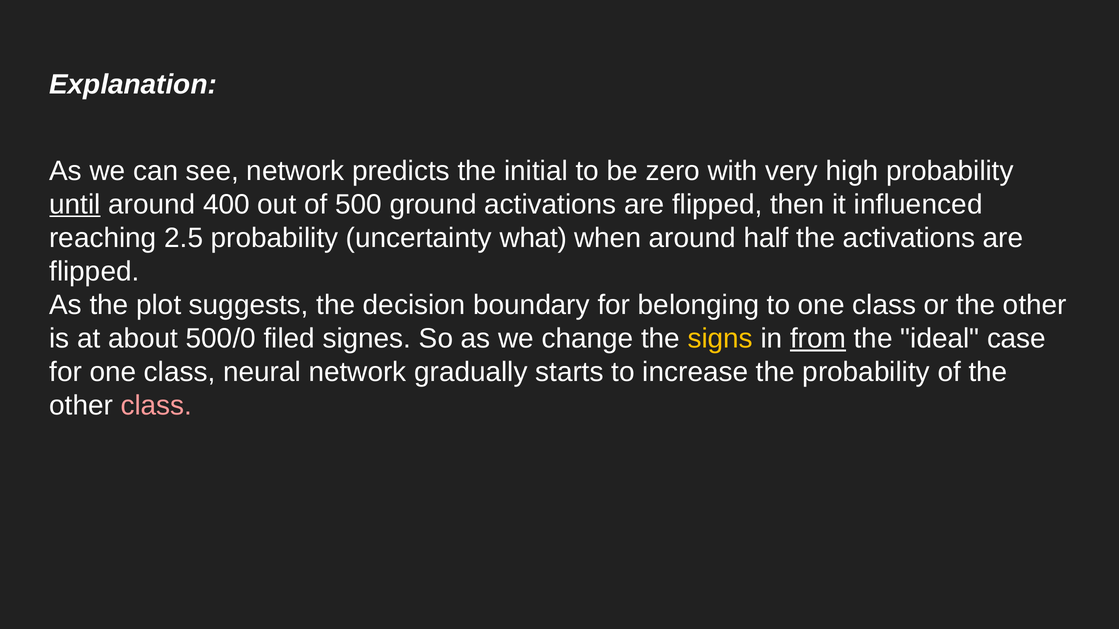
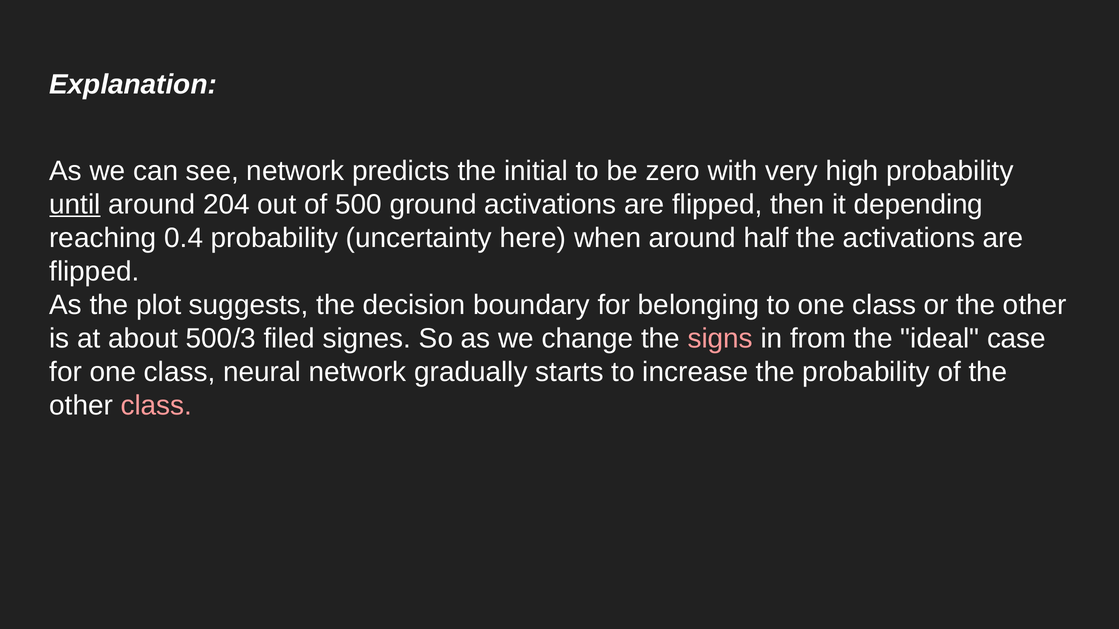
400: 400 -> 204 (226, 205)
influenced: influenced -> depending (918, 205)
2.5: 2.5 -> 0.4 (184, 238)
what: what -> here (533, 238)
500/0: 500/0 -> 500/3 (221, 339)
signs colour: yellow -> pink (720, 339)
from underline: present -> none (818, 339)
